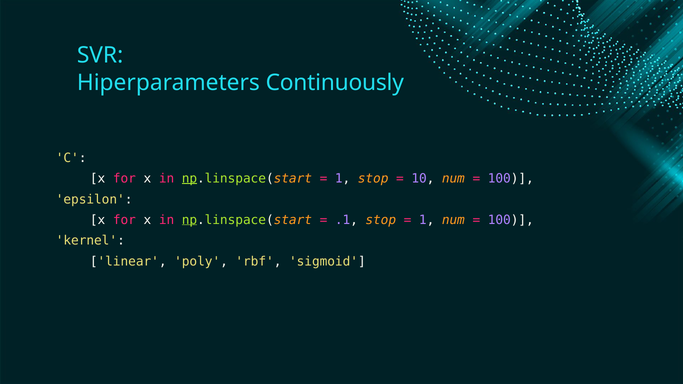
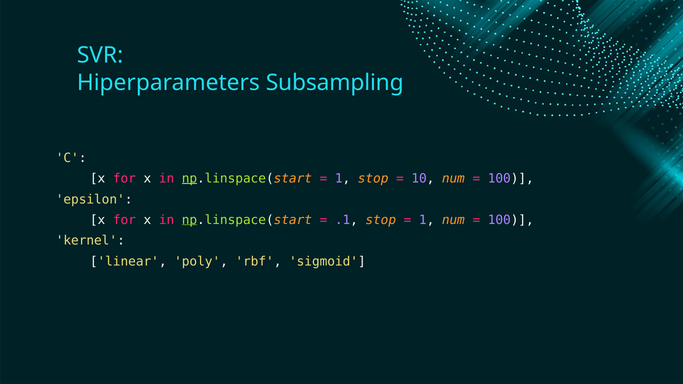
Continuously: Continuously -> Subsampling (335, 83)
